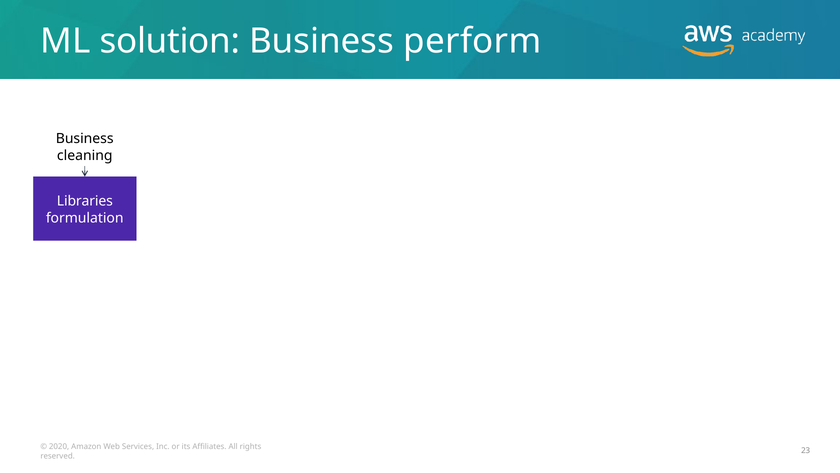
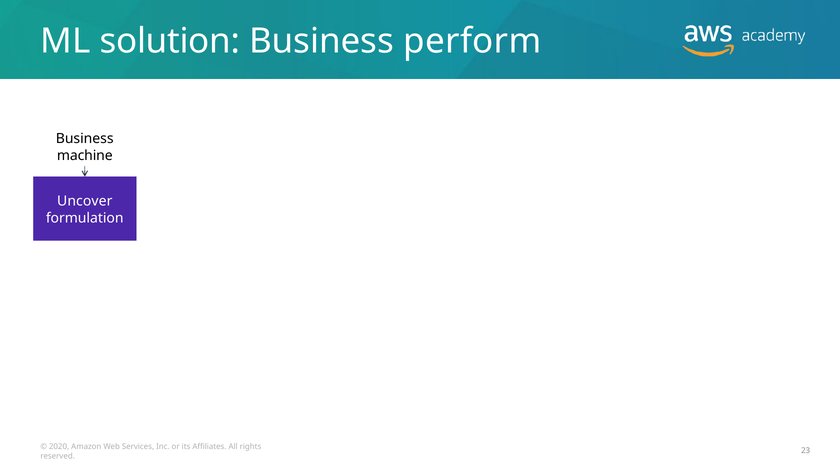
cleaning: cleaning -> machine (85, 155)
Libraries: Libraries -> Uncover (85, 201)
